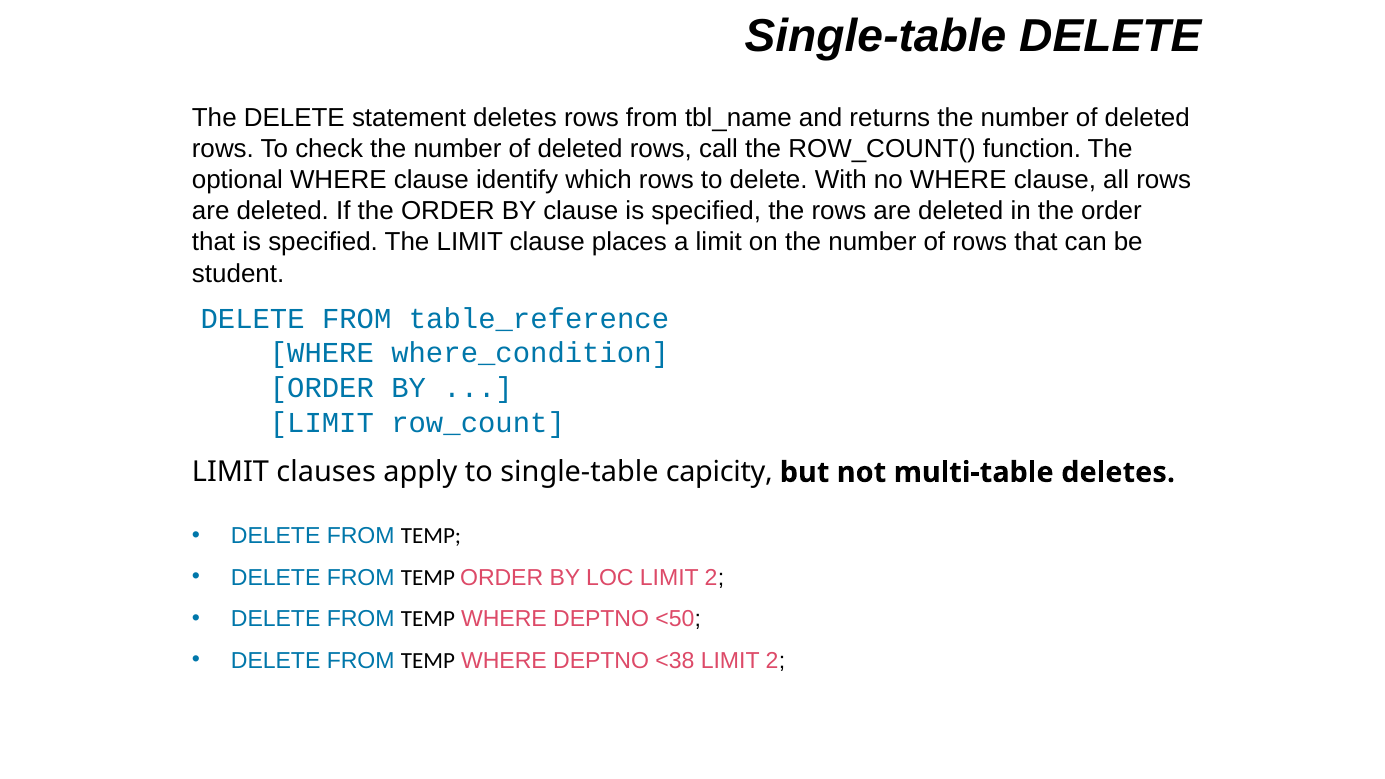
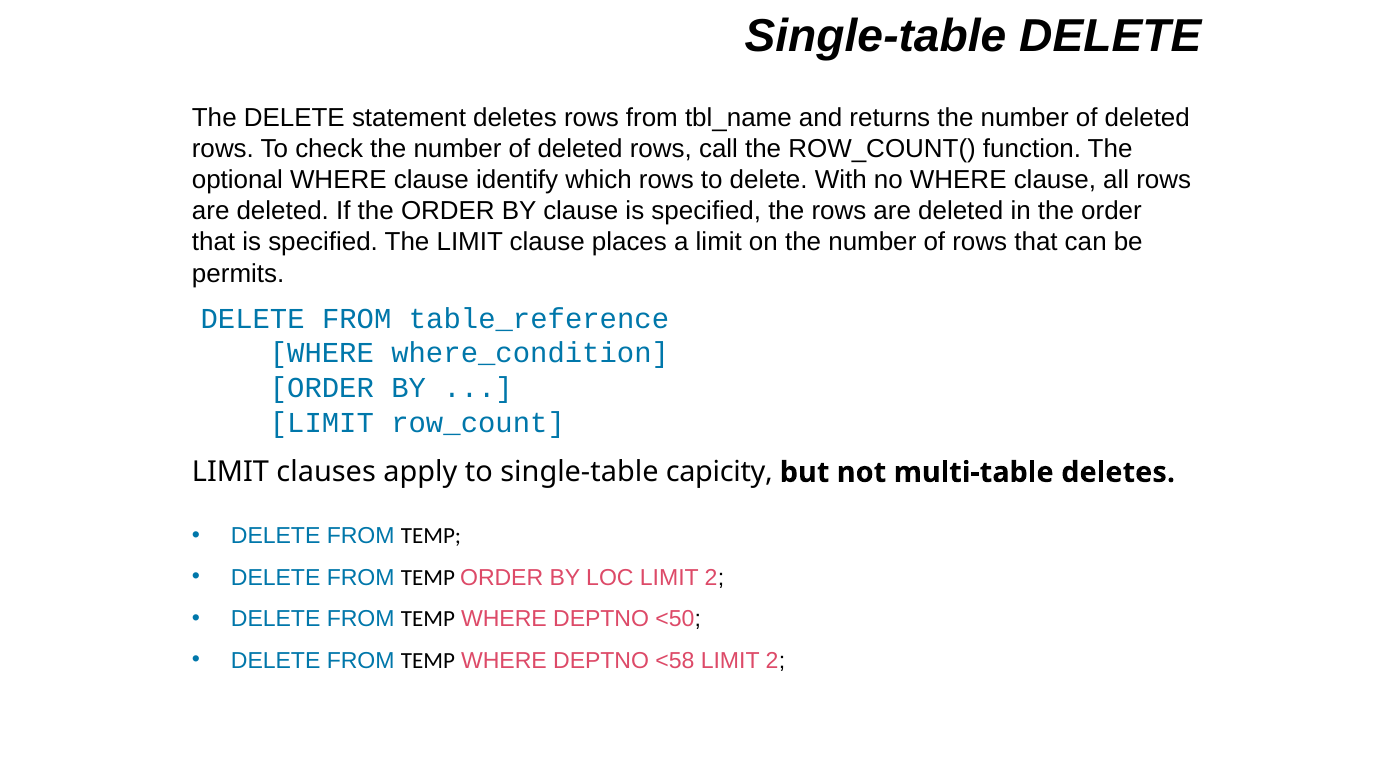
student: student -> permits (238, 274)
<38: <38 -> <58 (675, 661)
